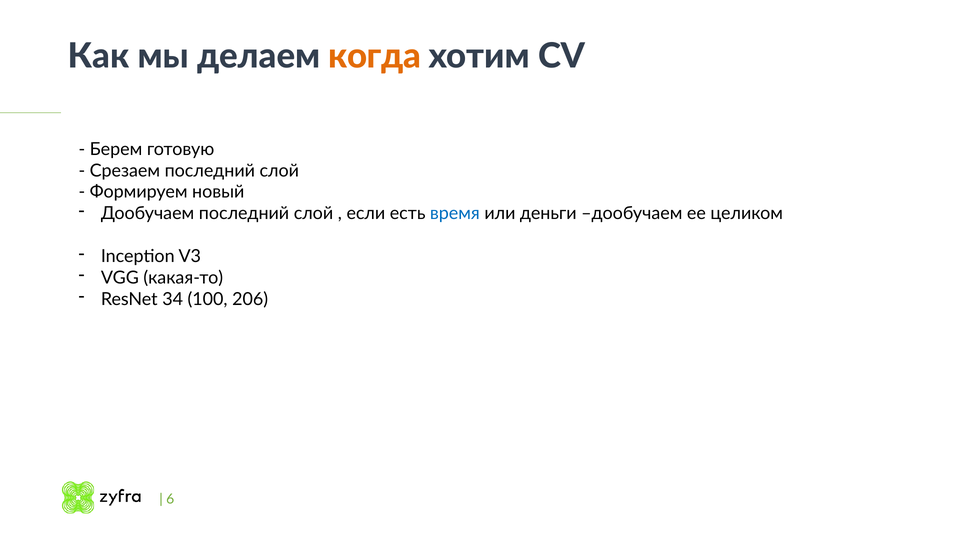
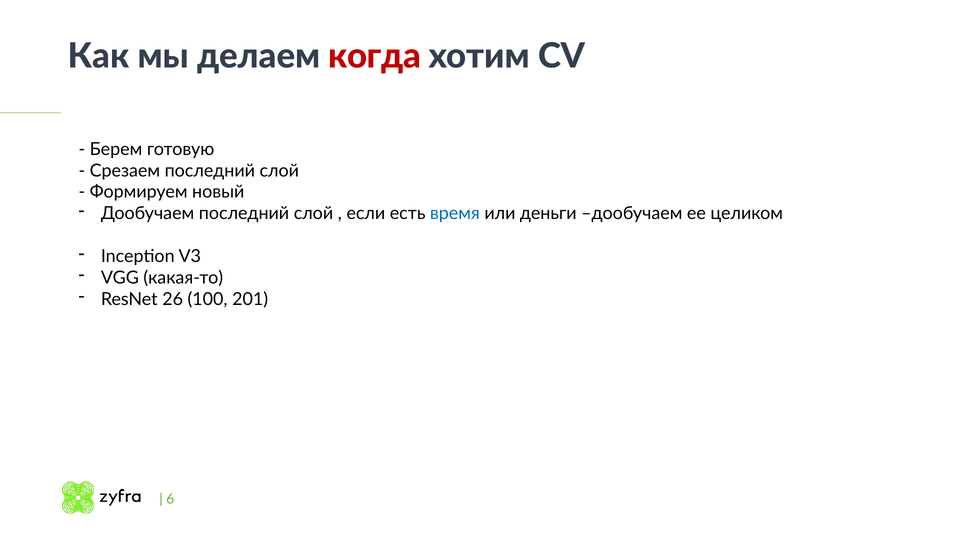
когда colour: orange -> red (375, 57)
34: 34 -> 26 (173, 300)
206: 206 -> 201 (250, 300)
